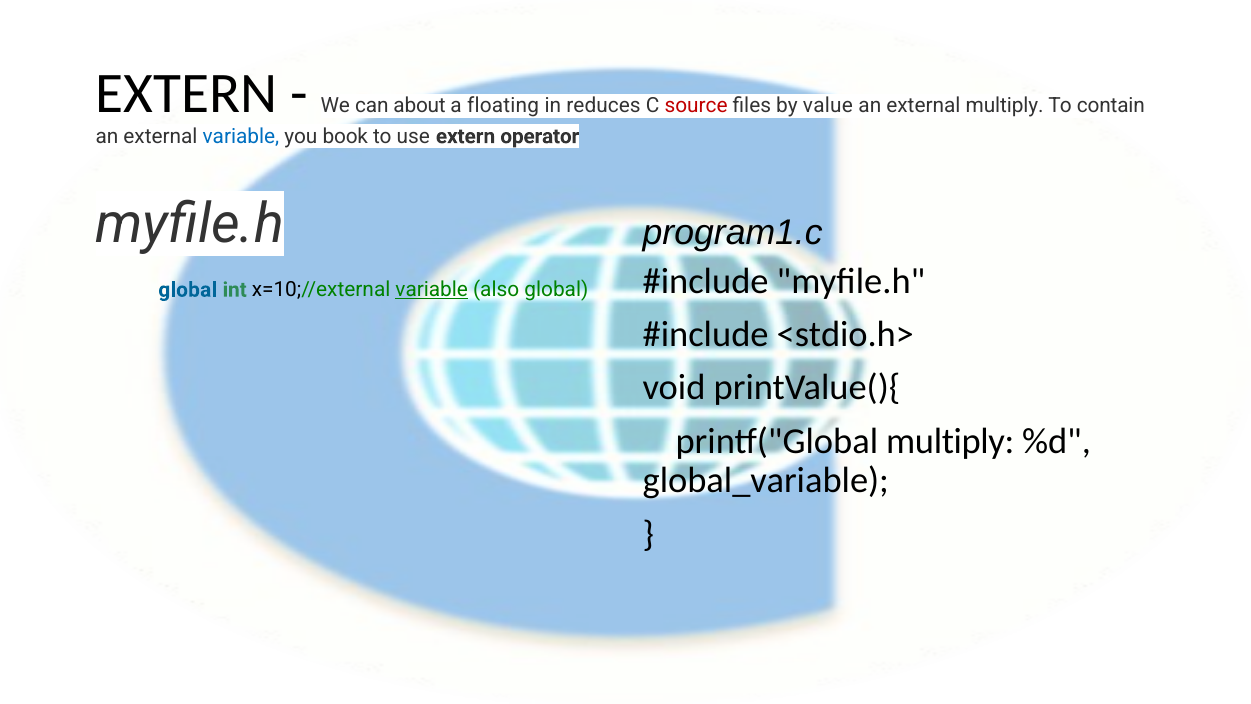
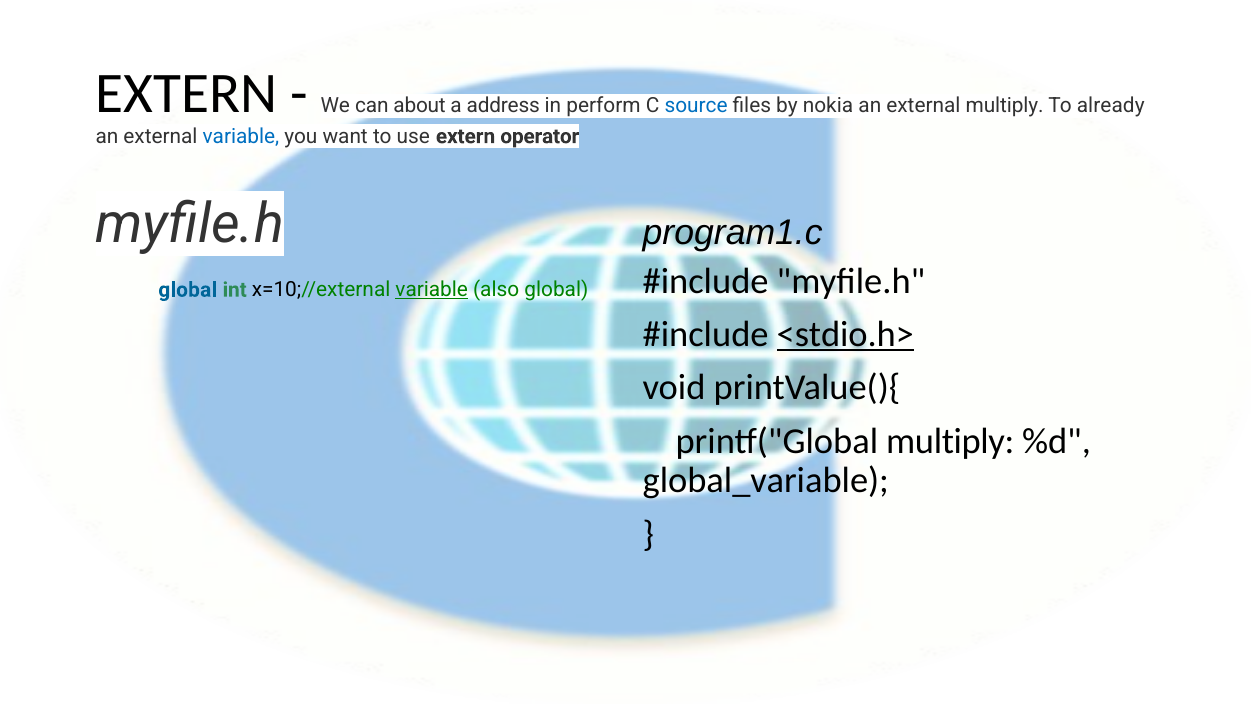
floating: floating -> address (503, 106)
reduces: reduces -> perform (603, 106)
source colour: red -> blue (696, 106)
value: value -> nokia (828, 106)
contain: contain -> already (1111, 106)
book: book -> want (345, 136)
<stdio.h> underline: none -> present (845, 334)
